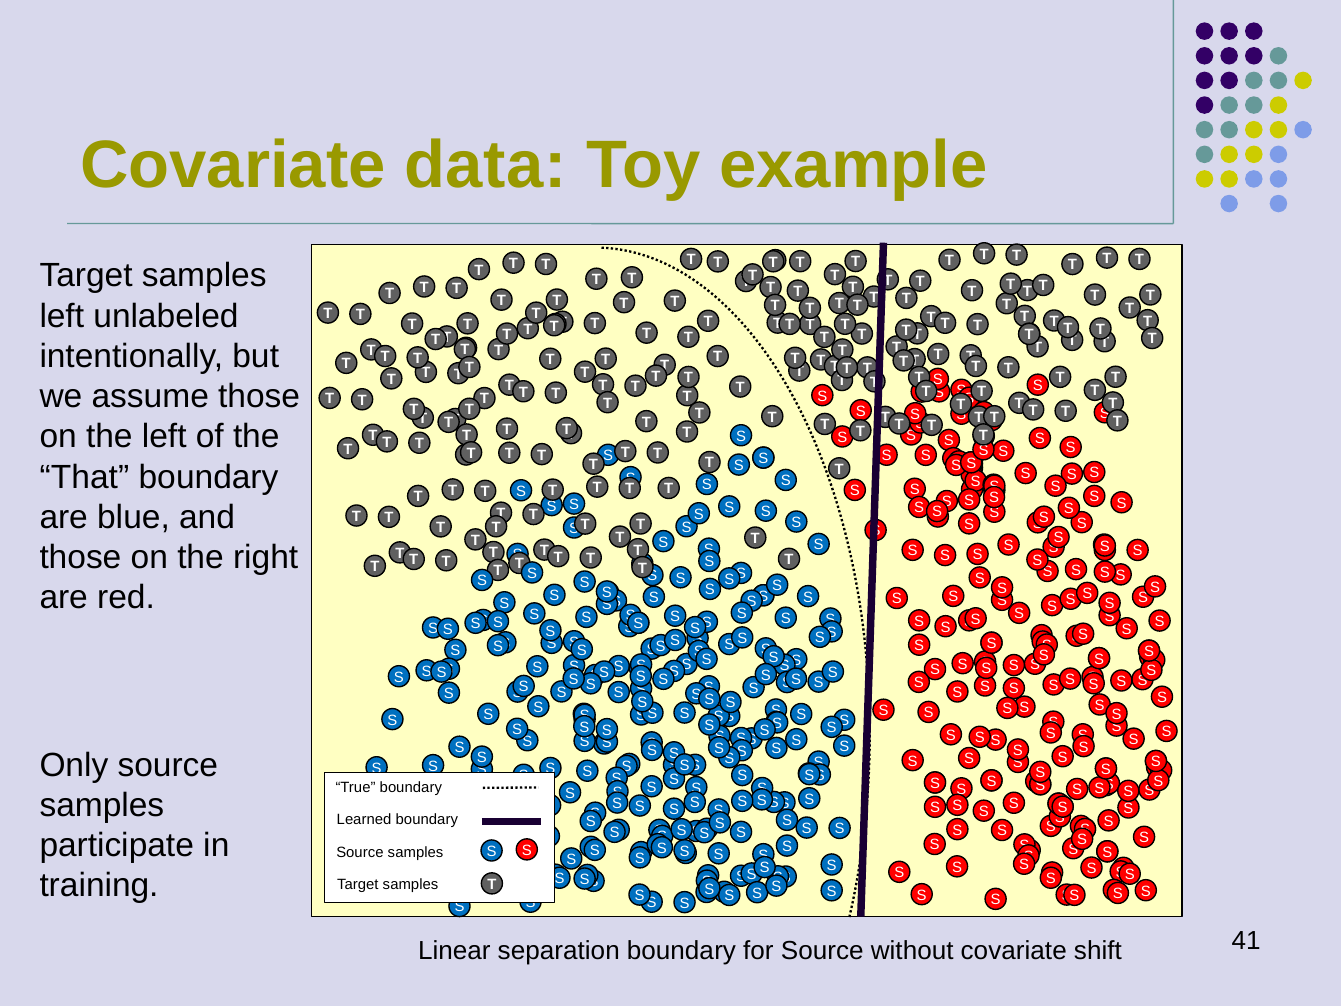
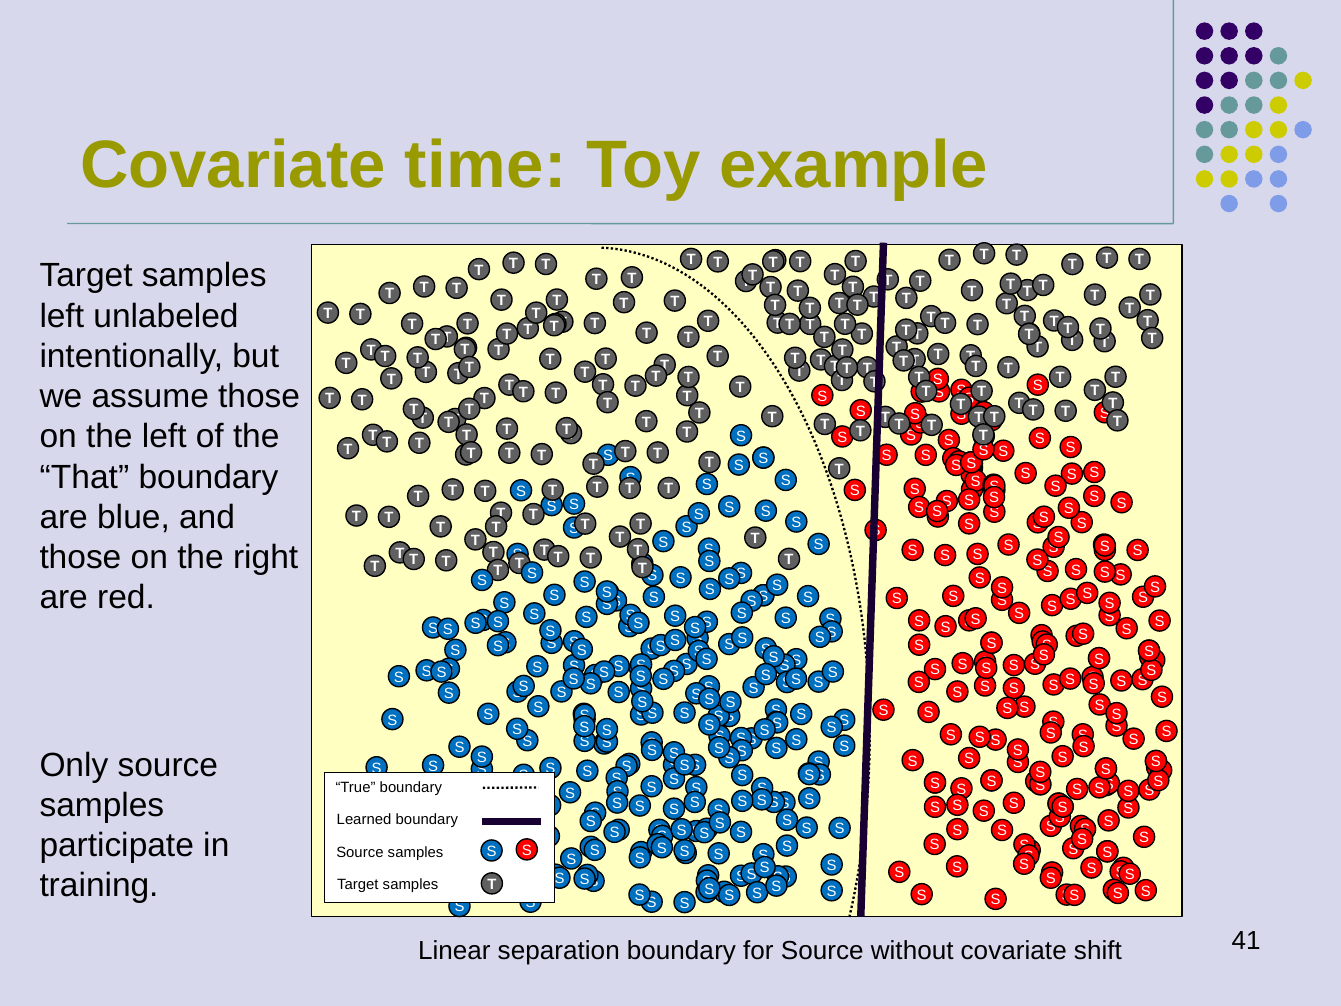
data: data -> time (486, 166)
